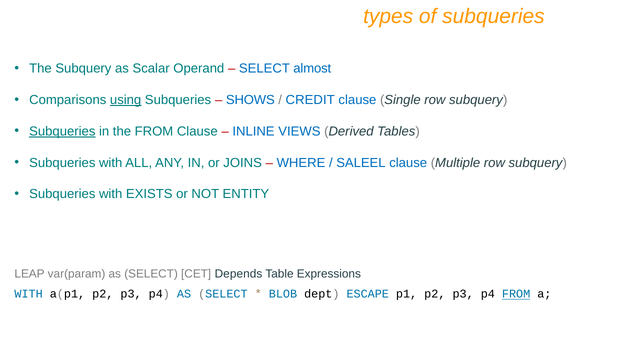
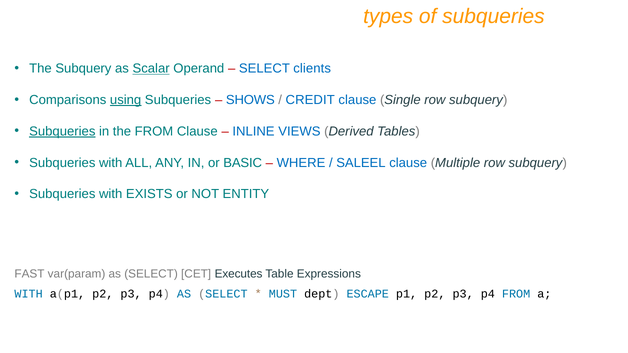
Scalar underline: none -> present (151, 69)
almost: almost -> clients (312, 69)
JOINS: JOINS -> BASIC (243, 163)
LEAP: LEAP -> FAST (29, 274)
Depends: Depends -> Executes (239, 274)
BLOB: BLOB -> MUST (283, 294)
FROM underline: present -> none (516, 294)
